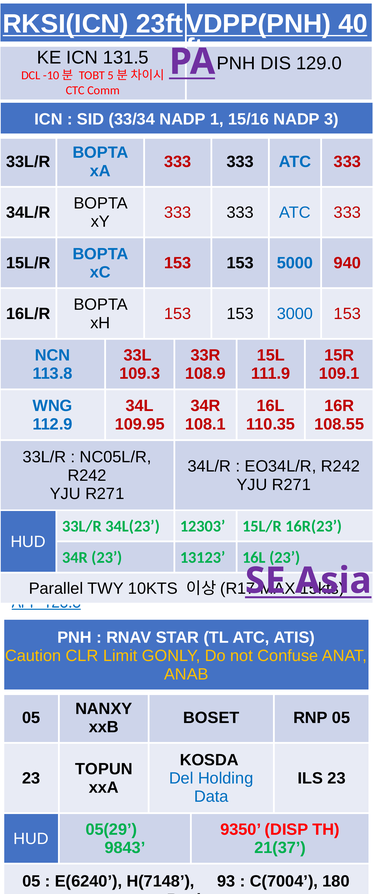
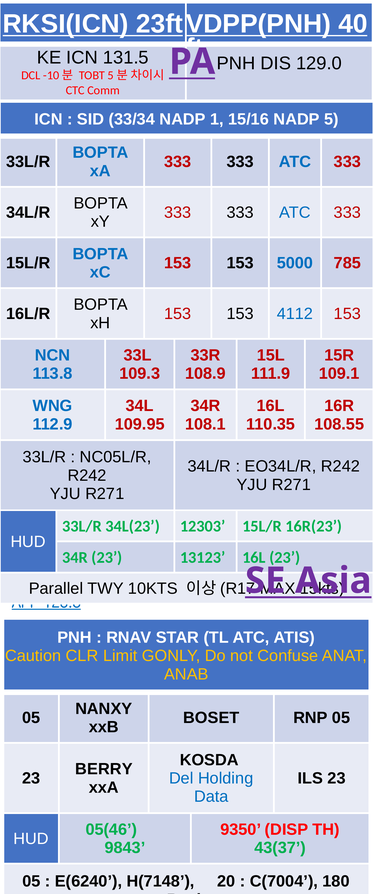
NADP 3: 3 -> 5 (331, 119)
940: 940 -> 785 (347, 263)
3000: 3000 -> 4112 (295, 313)
TOPUN: TOPUN -> BERRY (104, 768)
05(29: 05(29 -> 05(46 (111, 828)
21(37: 21(37 -> 43(37 (280, 846)
93: 93 -> 20 (226, 880)
